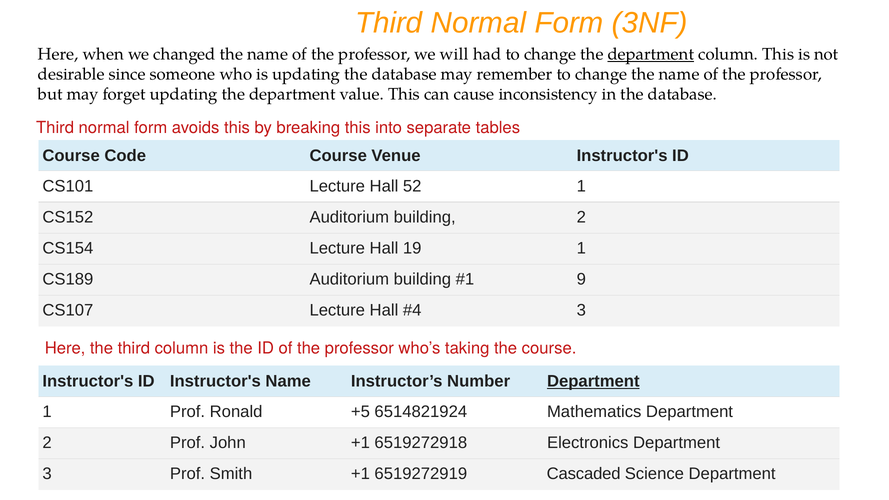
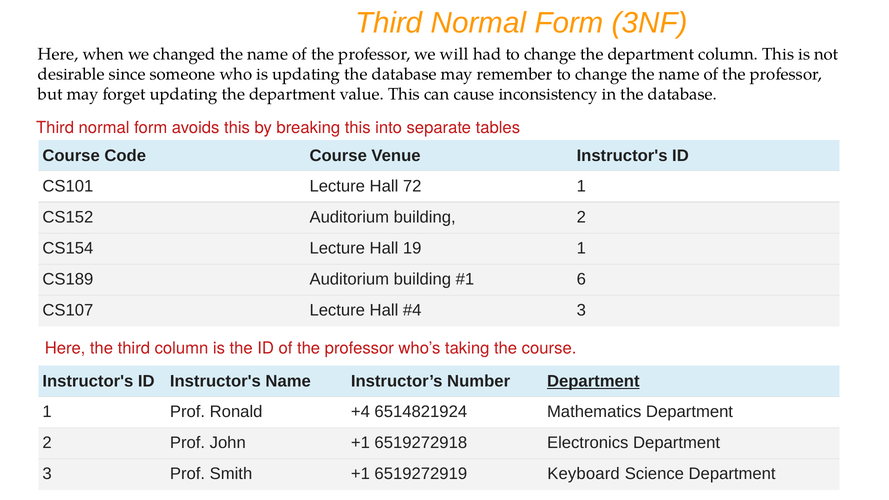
department underline: present -> none (651, 54)
52: 52 -> 72 (412, 186)
9: 9 -> 6 (581, 279)
+5: +5 -> +4 (360, 412)
Cascaded: Cascaded -> Keyboard (583, 474)
